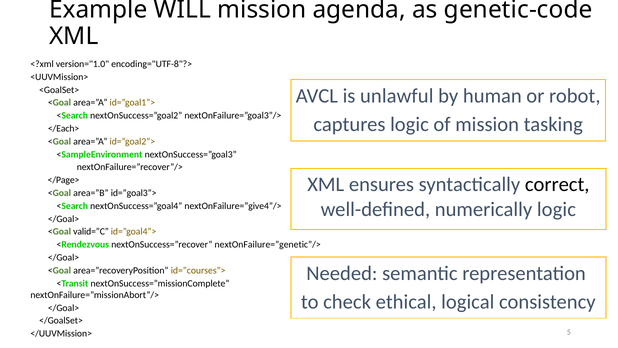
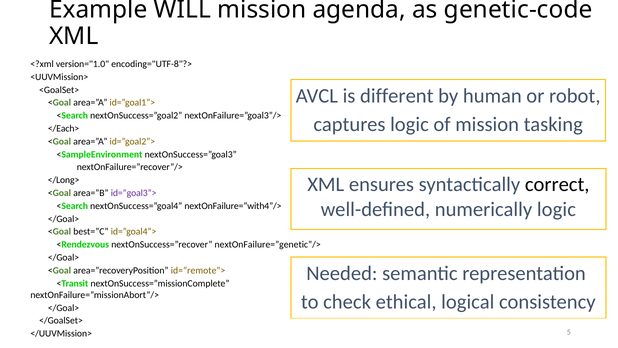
unlawful: unlawful -> different (397, 96)
</Page>: </Page> -> </Long> (64, 180)
id=”goal3”> colour: black -> purple (134, 193)
nextOnFailure=”give4”/>: nextOnFailure=”give4”/> -> nextOnFailure=”with4”/> (233, 206)
valid=”C: valid=”C -> best=”C (91, 231)
id=”courses”>: id=”courses”> -> id=”remote”> (198, 270)
